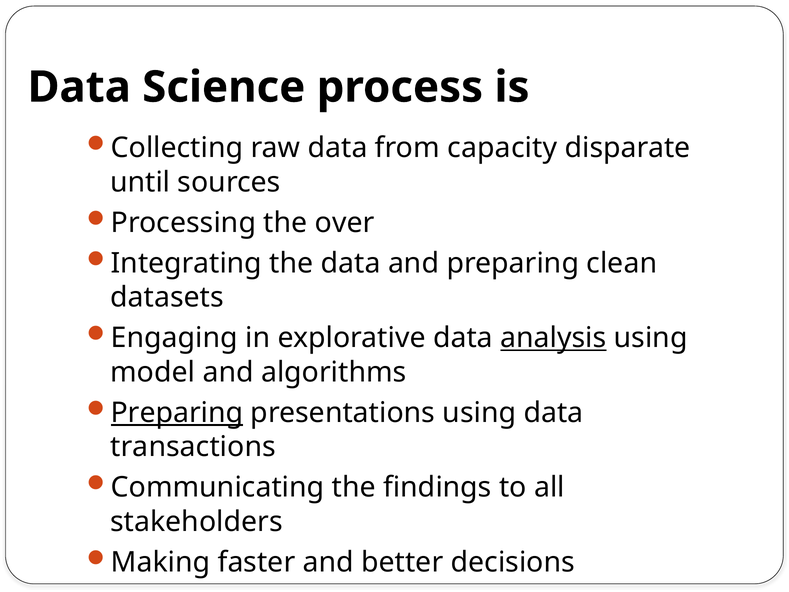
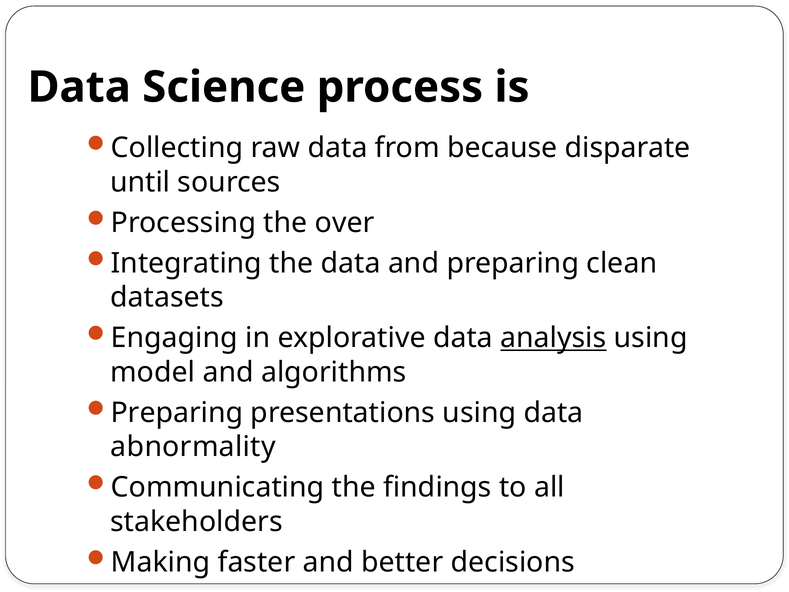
capacity: capacity -> because (502, 148)
Preparing underline: present -> none (177, 413)
transactions: transactions -> abnormality (193, 447)
